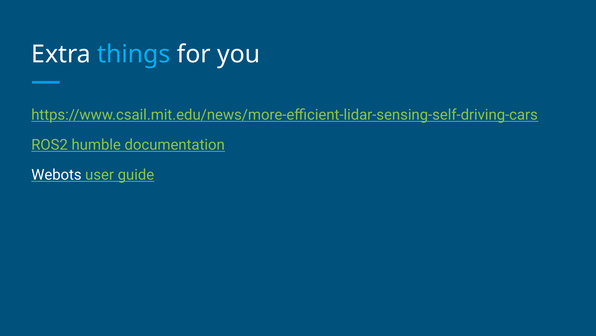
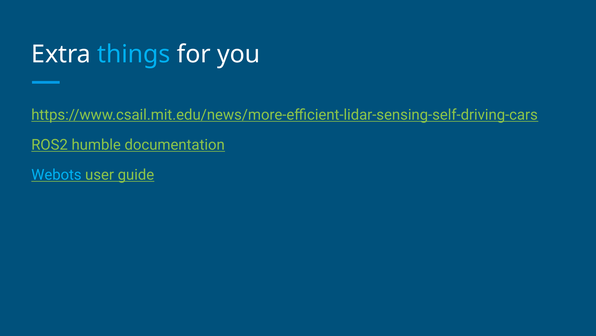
Webots colour: white -> light blue (56, 175)
